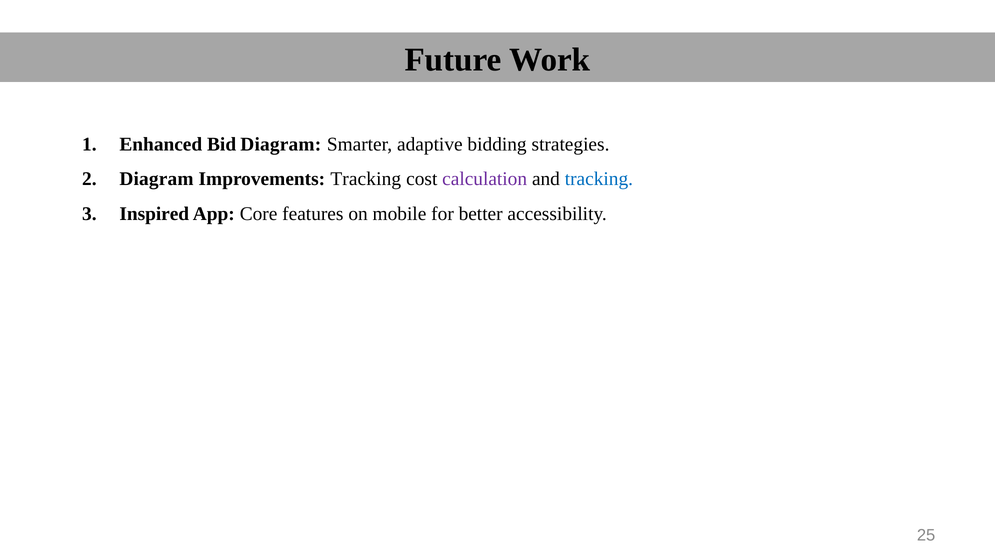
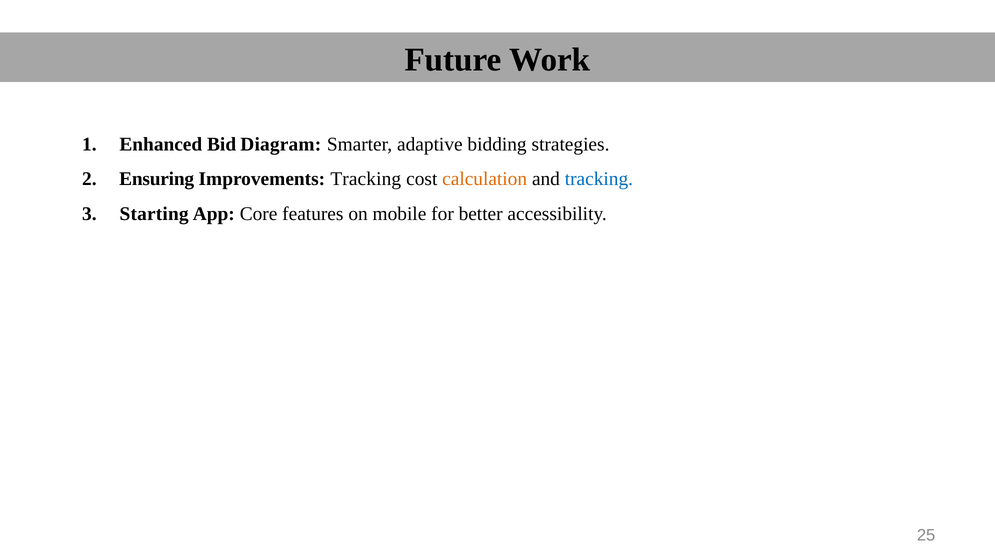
Diagram: Diagram -> Ensuring (157, 179)
calculation colour: purple -> orange (485, 179)
Inspired: Inspired -> Starting (154, 214)
